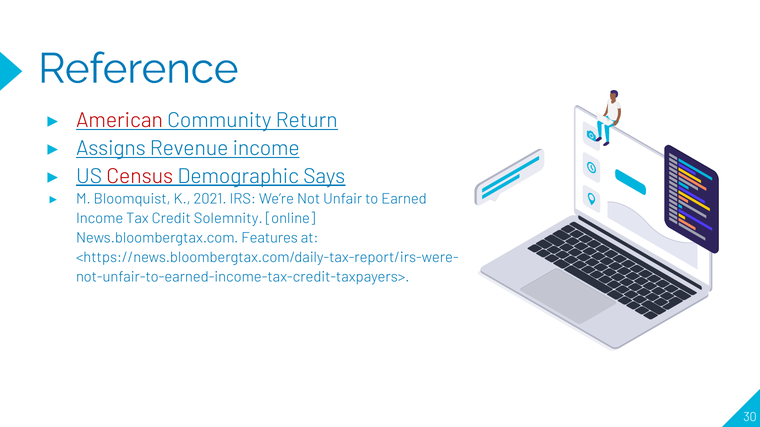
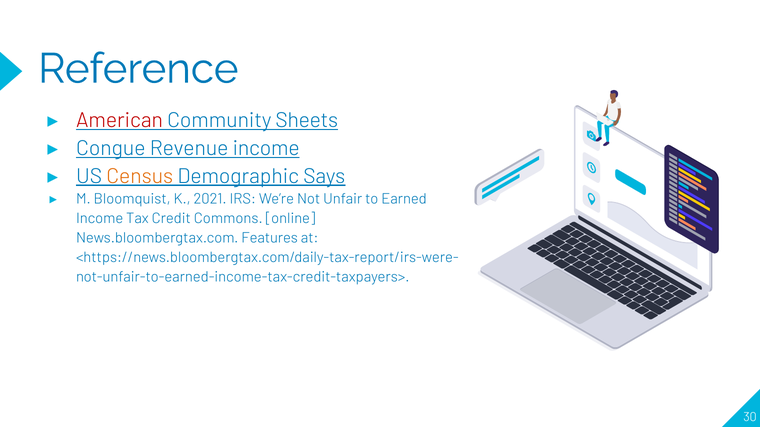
Return: Return -> Sheets (307, 121)
Assigns: Assigns -> Congue (111, 149)
Census colour: red -> orange (140, 176)
Solemnity: Solemnity -> Commons (228, 219)
